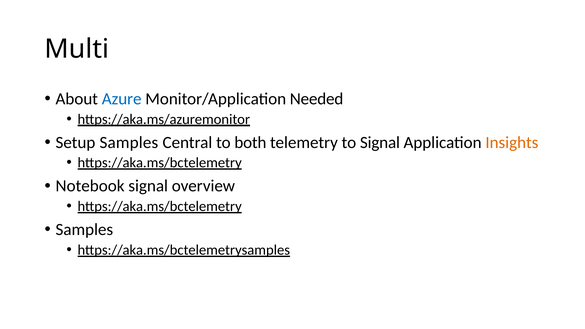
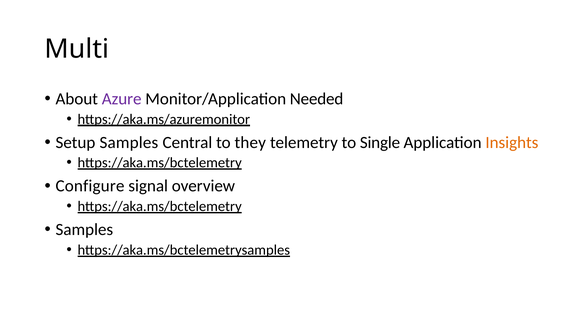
Azure colour: blue -> purple (122, 99)
both: both -> they (250, 142)
to Signal: Signal -> Single (380, 142)
Notebook: Notebook -> Configure (90, 186)
